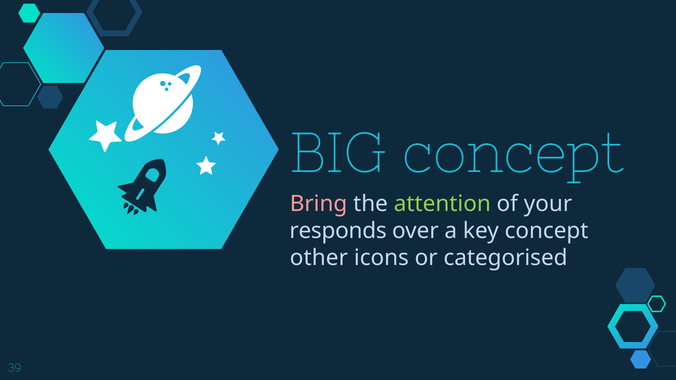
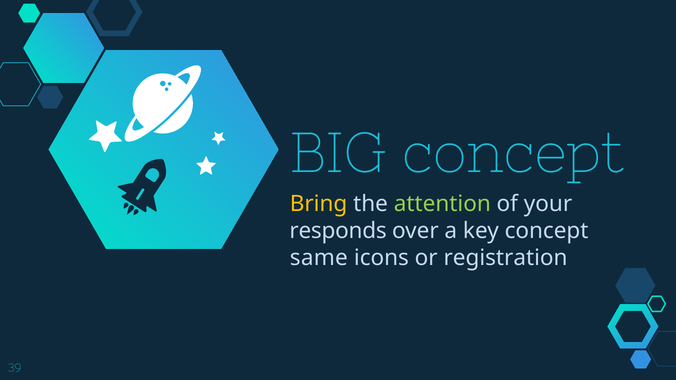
Bring colour: pink -> yellow (319, 204)
other: other -> same (319, 258)
categorised: categorised -> registration (506, 258)
